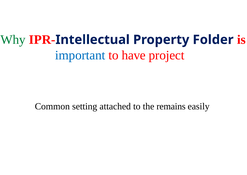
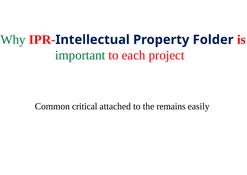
important colour: blue -> green (80, 55)
have: have -> each (134, 55)
setting: setting -> critical (85, 106)
